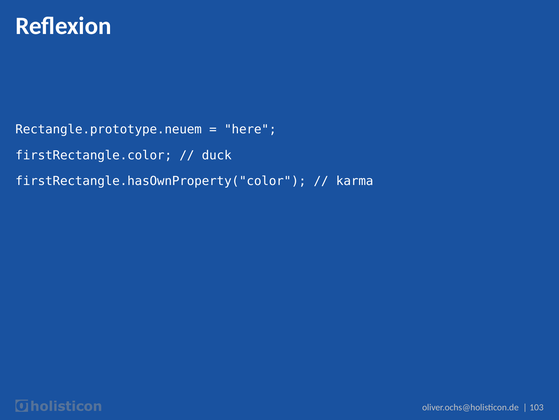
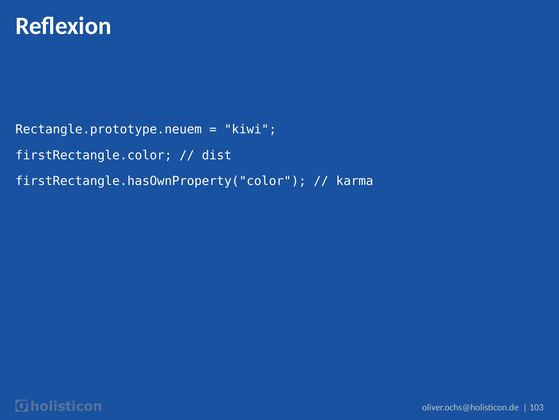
here: here -> kiwi (250, 129)
duck: duck -> dist (217, 155)
